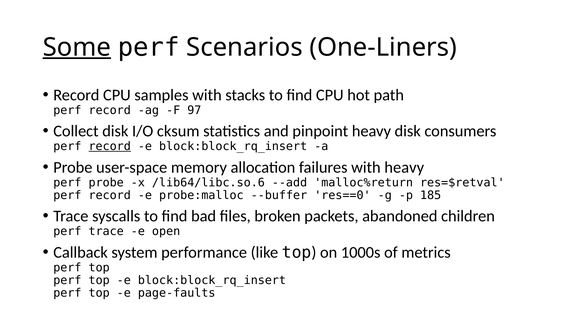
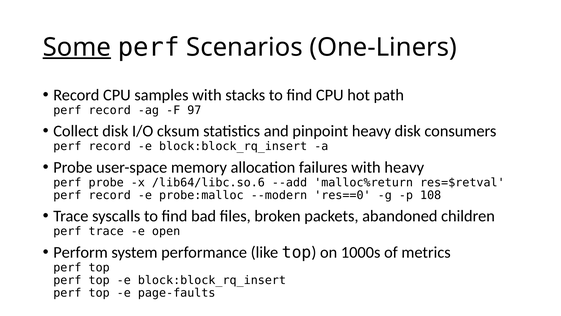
record underline: present -> none (110, 146)
--buffer: --buffer -> --modern (279, 195)
185: 185 -> 108 (431, 195)
Callback: Callback -> Perform (81, 252)
